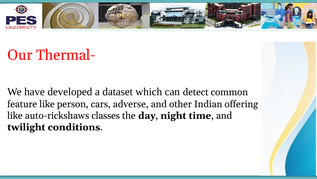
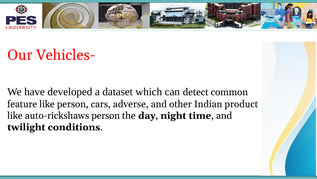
Thermal-: Thermal- -> Vehicles- (66, 55)
offering: offering -> product (241, 104)
auto-rickshaws classes: classes -> person (106, 115)
